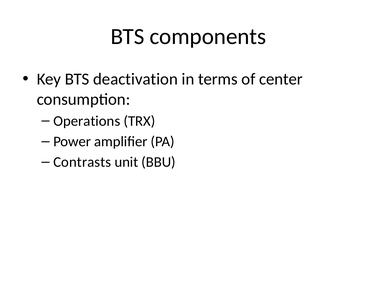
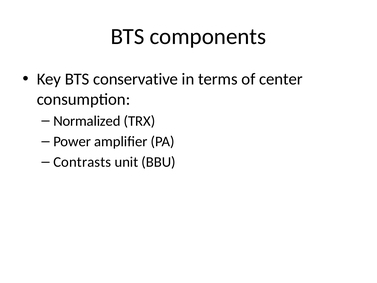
deactivation: deactivation -> conservative (136, 79)
Operations: Operations -> Normalized (87, 121)
